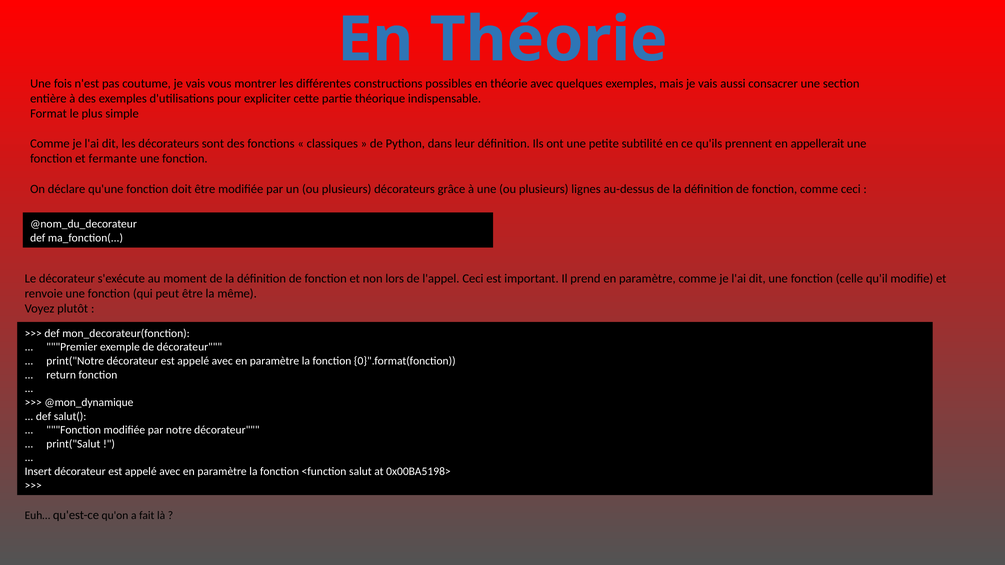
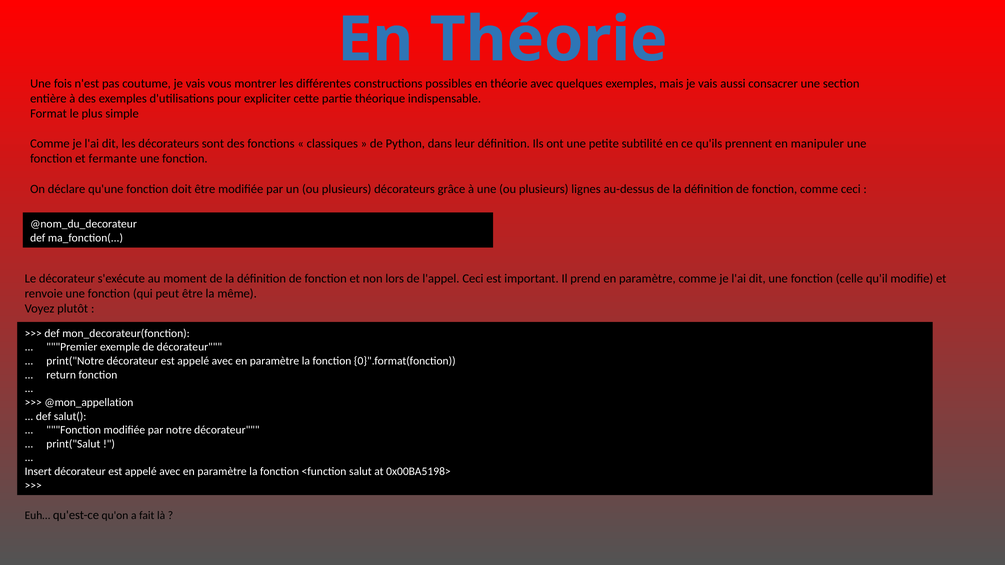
appellerait: appellerait -> manipuler (817, 144)
@mon_dynamique: @mon_dynamique -> @mon_appellation (89, 403)
